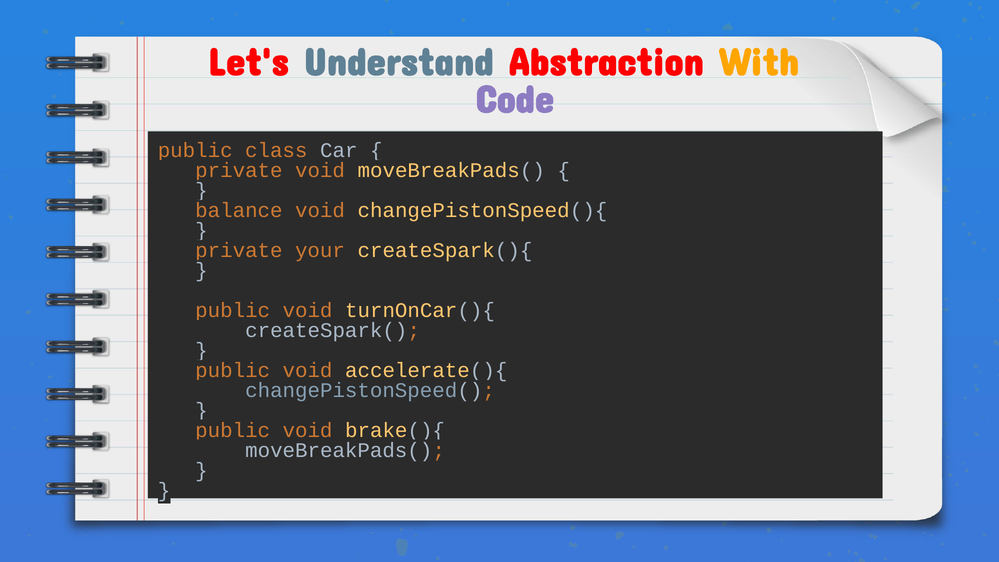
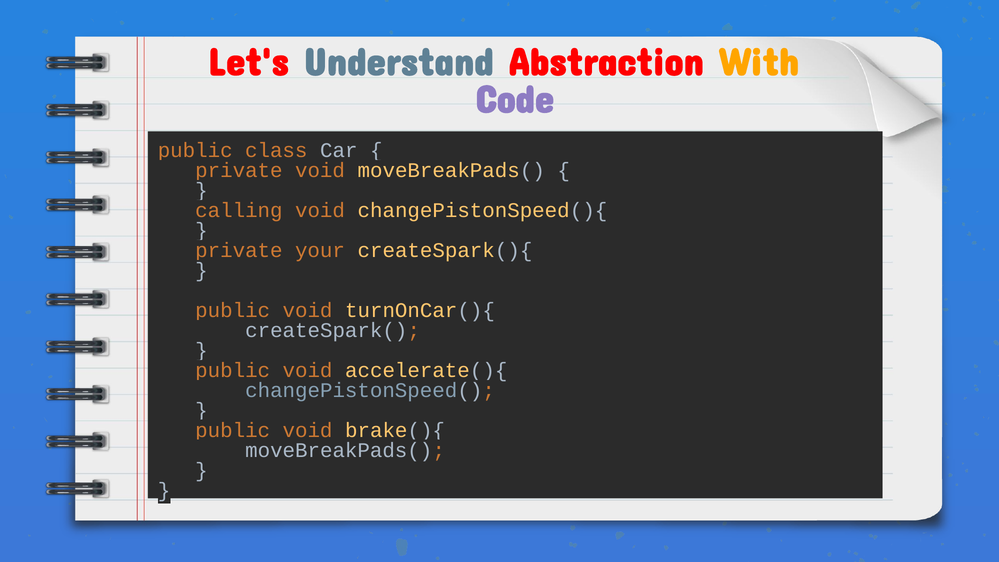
balance: balance -> calling (239, 210)
